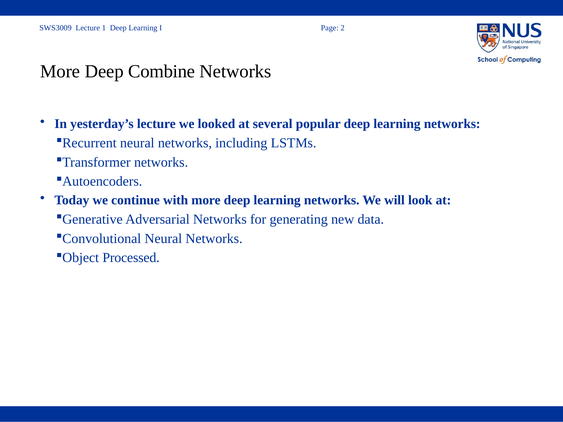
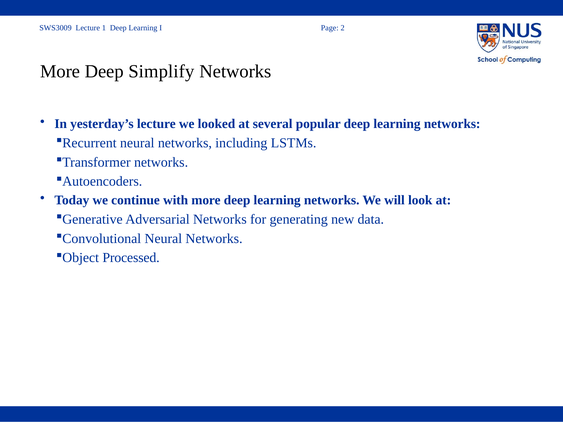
Combine: Combine -> Simplify (162, 72)
